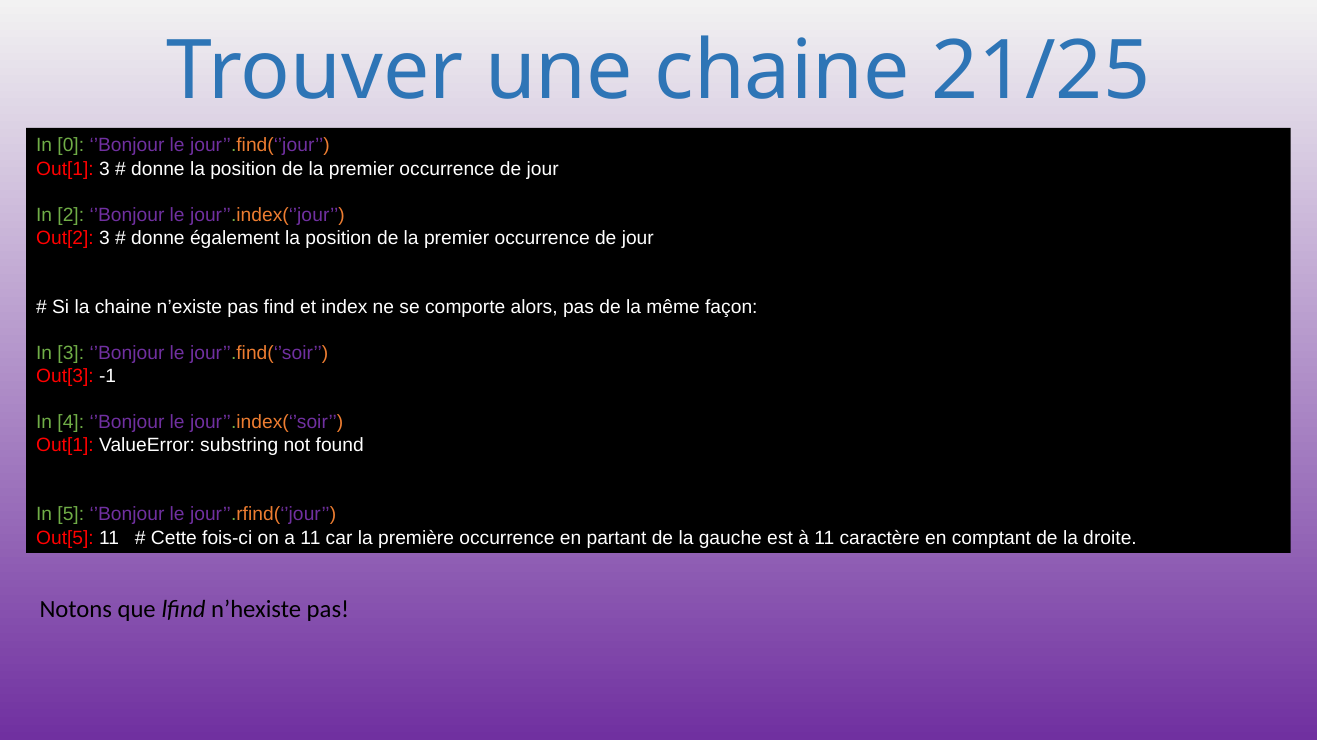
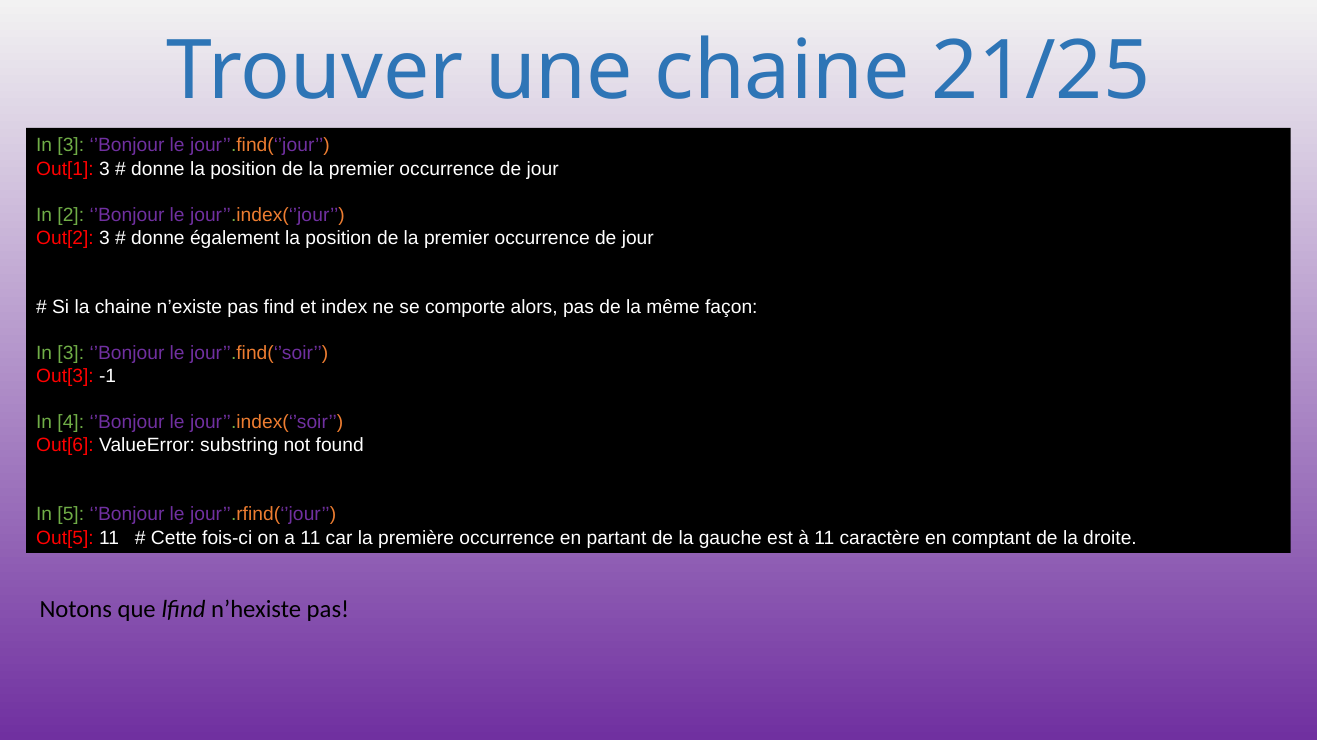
0: 0 -> 3 (71, 146)
Out[1: Out[1 -> Out[6 (65, 445)
